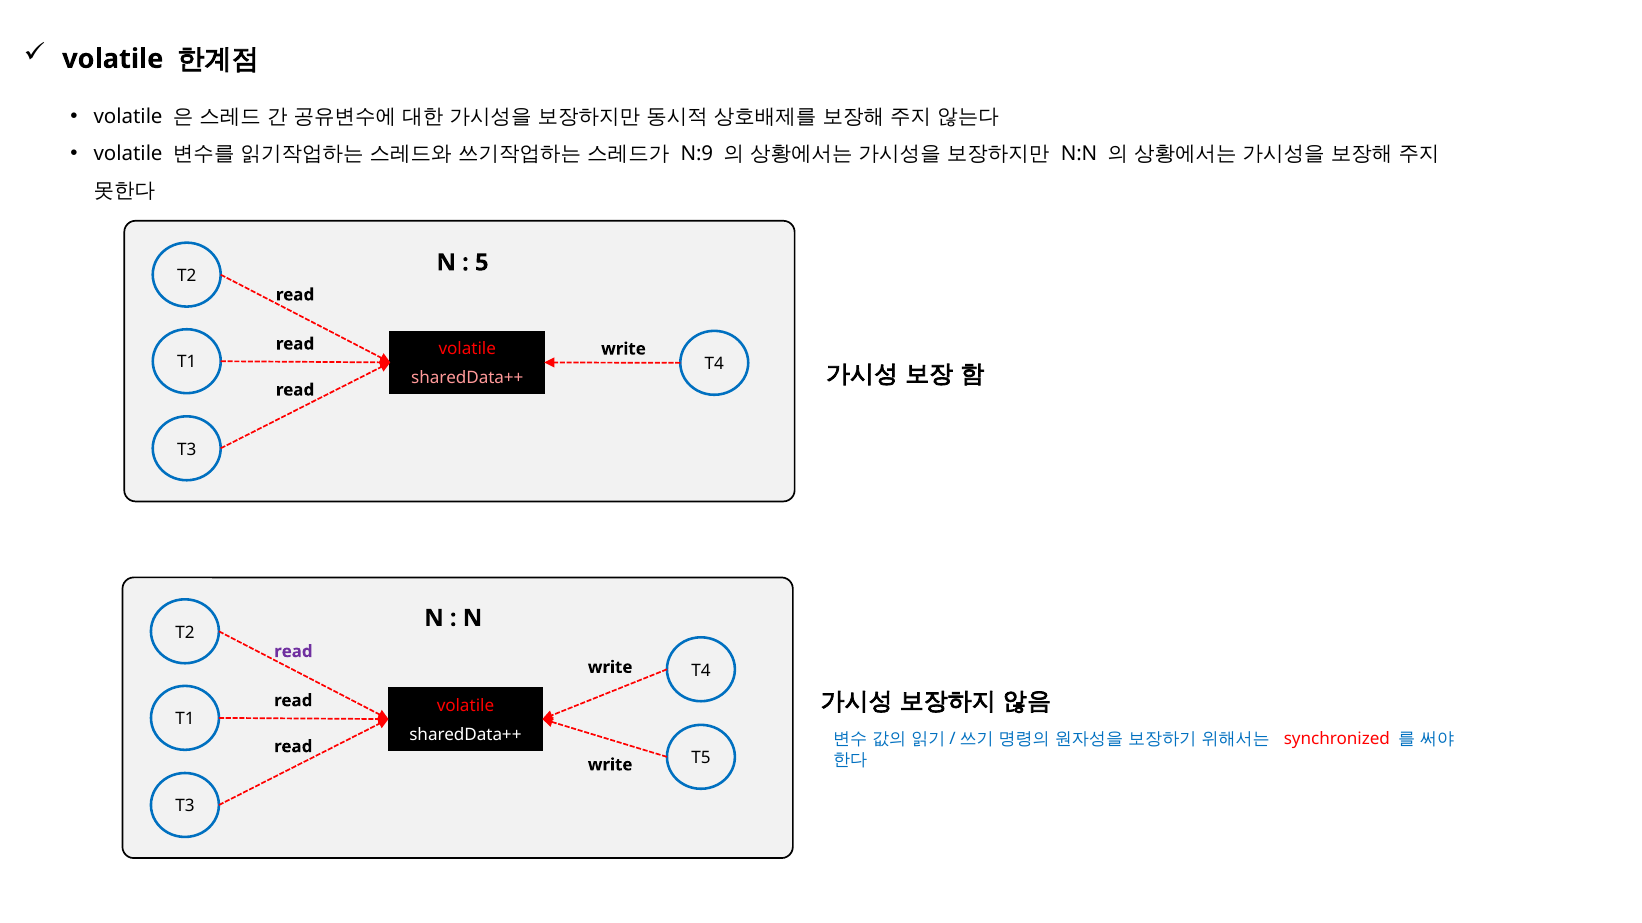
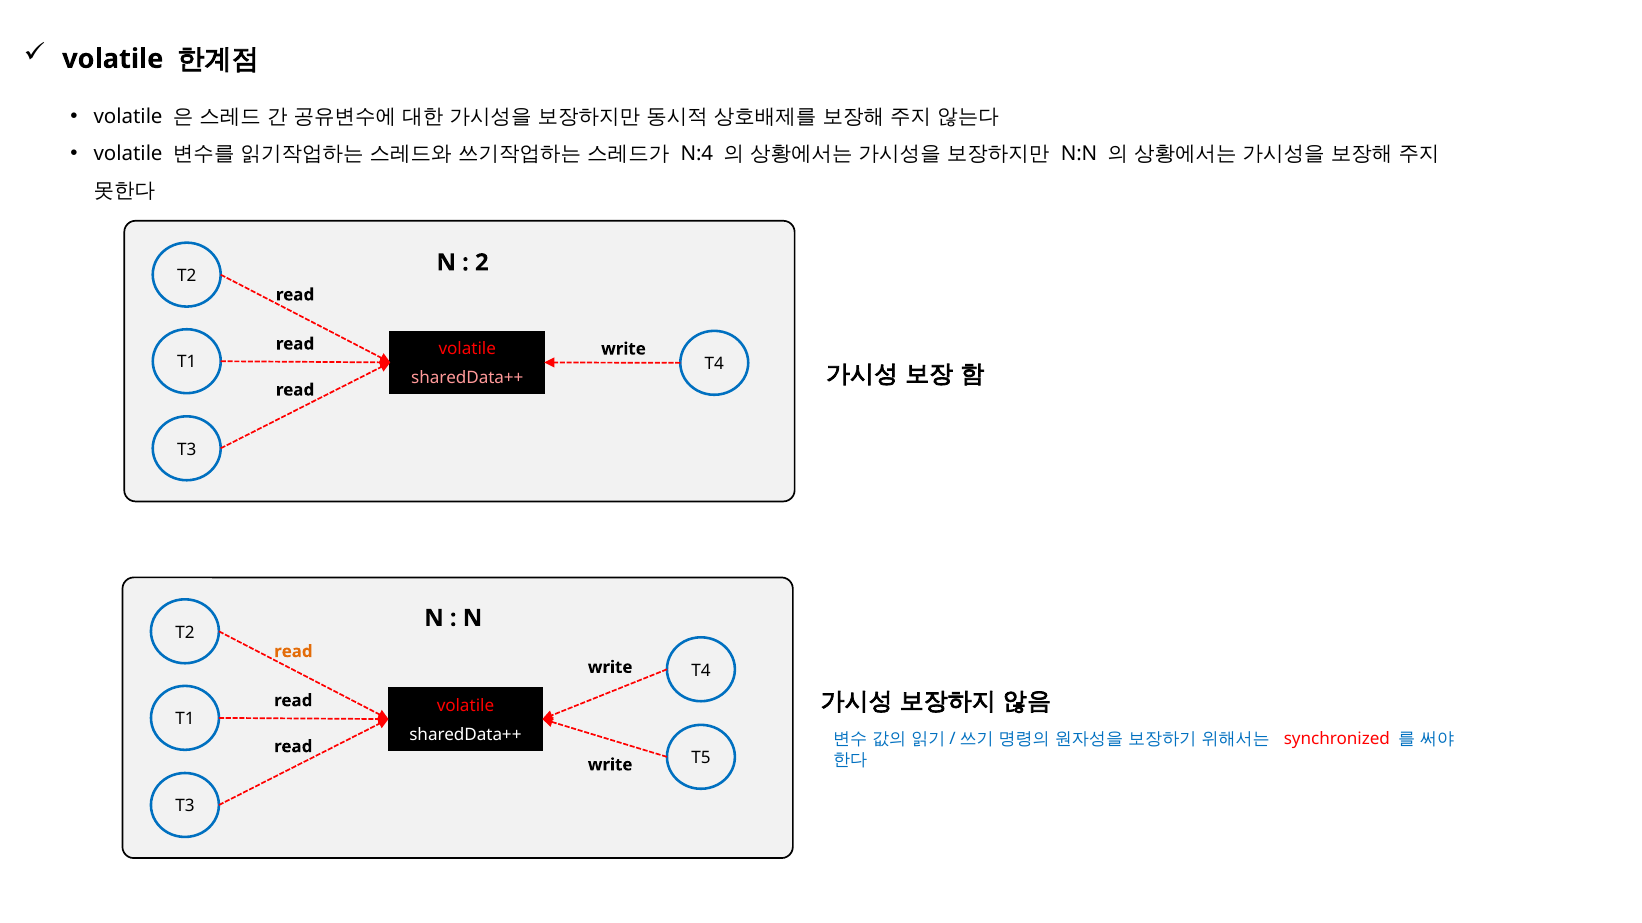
N:9: N:9 -> N:4 (697, 154)
5: 5 -> 2 (482, 263)
read colour: purple -> orange (293, 652)
